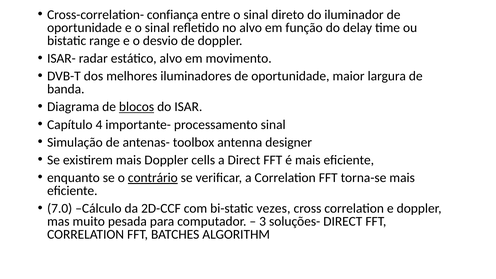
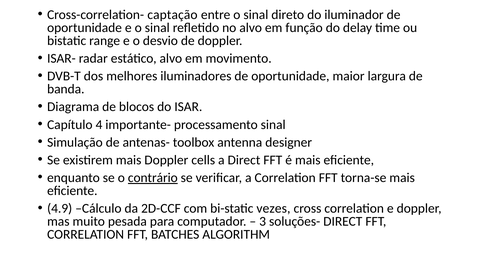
confiança: confiança -> captação (172, 15)
blocos underline: present -> none (137, 107)
7.0: 7.0 -> 4.9 (60, 208)
